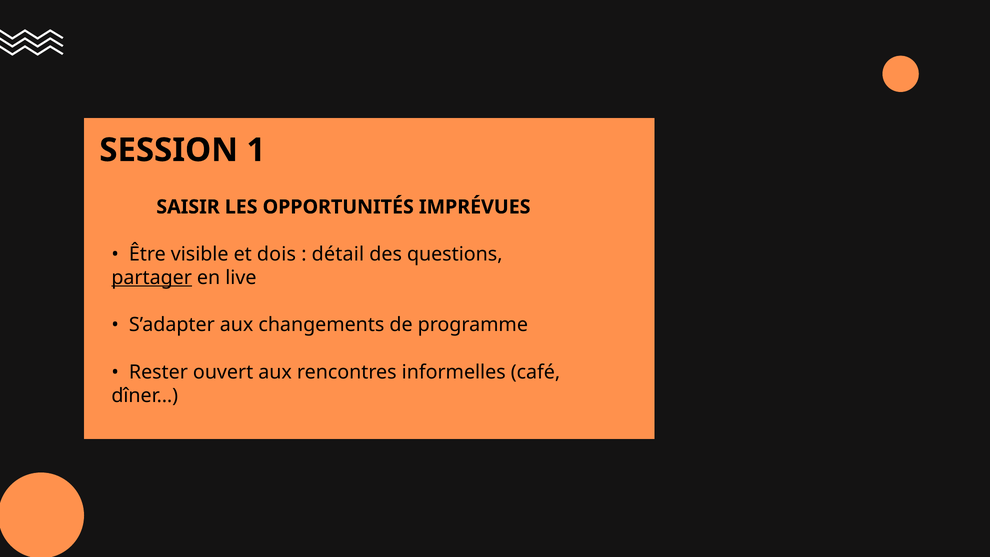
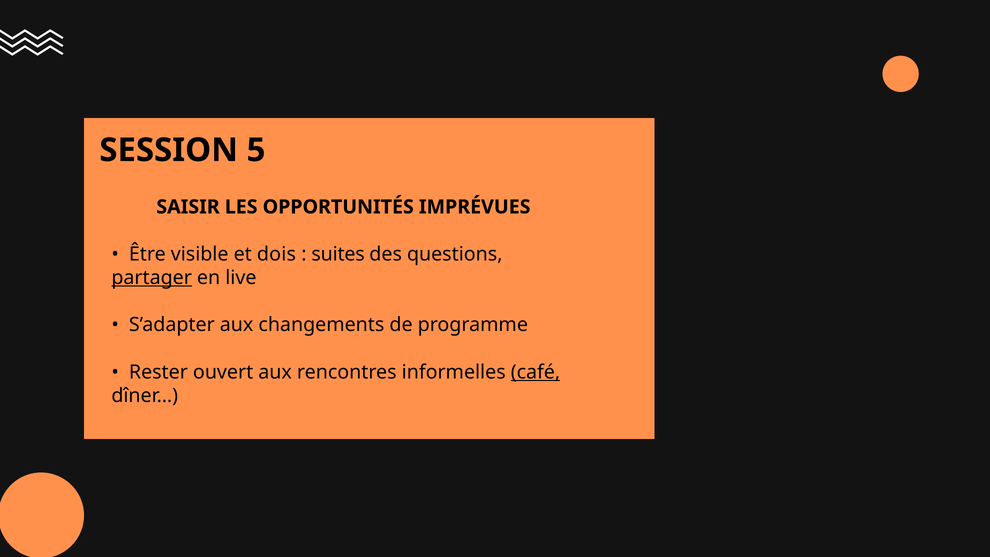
1: 1 -> 5 (256, 150)
détail: détail -> suites (338, 254)
café underline: none -> present (535, 372)
